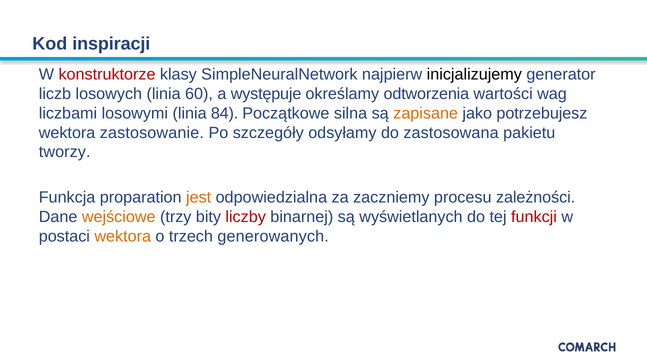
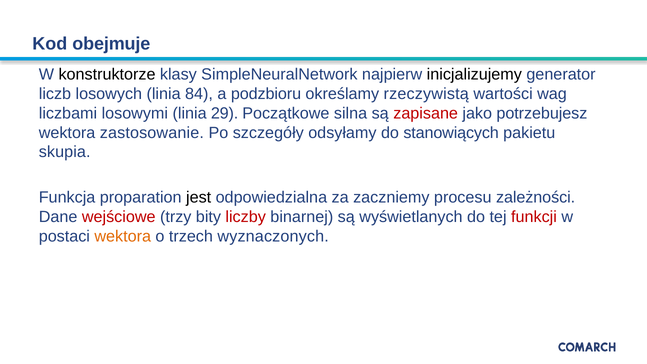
inspiracji: inspiracji -> obejmuje (111, 44)
konstruktorze colour: red -> black (107, 74)
60: 60 -> 84 (199, 94)
występuje: występuje -> podzbioru (266, 94)
odtworzenia: odtworzenia -> rzeczywistą (426, 94)
84: 84 -> 29 (225, 113)
zapisane colour: orange -> red (426, 113)
zastosowana: zastosowana -> stanowiących (451, 133)
tworzy: tworzy -> skupia (65, 152)
jest colour: orange -> black (199, 197)
wejściowe colour: orange -> red (119, 217)
generowanych: generowanych -> wyznaczonych (273, 236)
